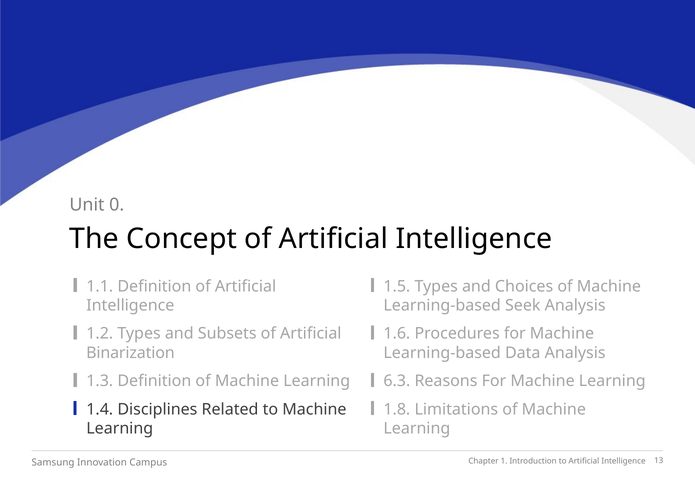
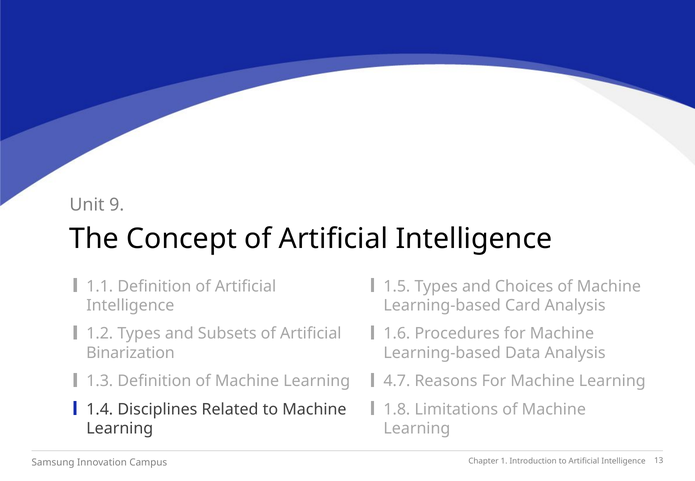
0: 0 -> 9 (117, 205)
Seek: Seek -> Card (523, 306)
6.3: 6.3 -> 4.7 (397, 381)
